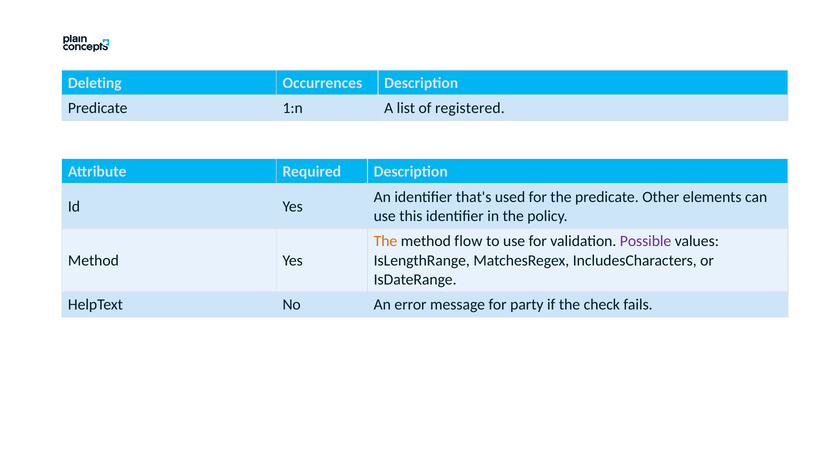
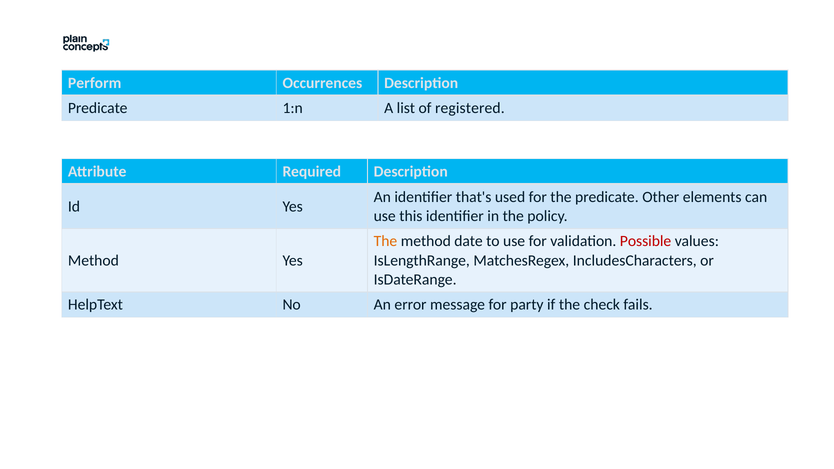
Deleting: Deleting -> Perform (95, 83)
flow: flow -> date (469, 241)
Possible colour: purple -> red (646, 241)
